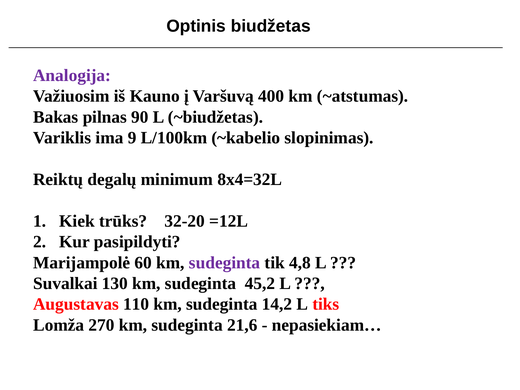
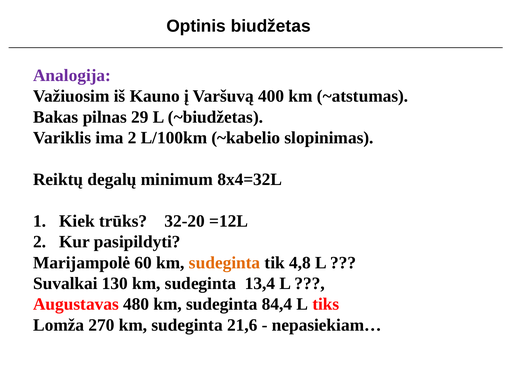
90: 90 -> 29 (140, 117)
ima 9: 9 -> 2 (132, 138)
sudeginta colour: purple -> orange (225, 263)
45,2: 45,2 -> 13,4 (260, 283)
110: 110 -> 480 (136, 304)
14,2: 14,2 -> 84,4 (277, 304)
